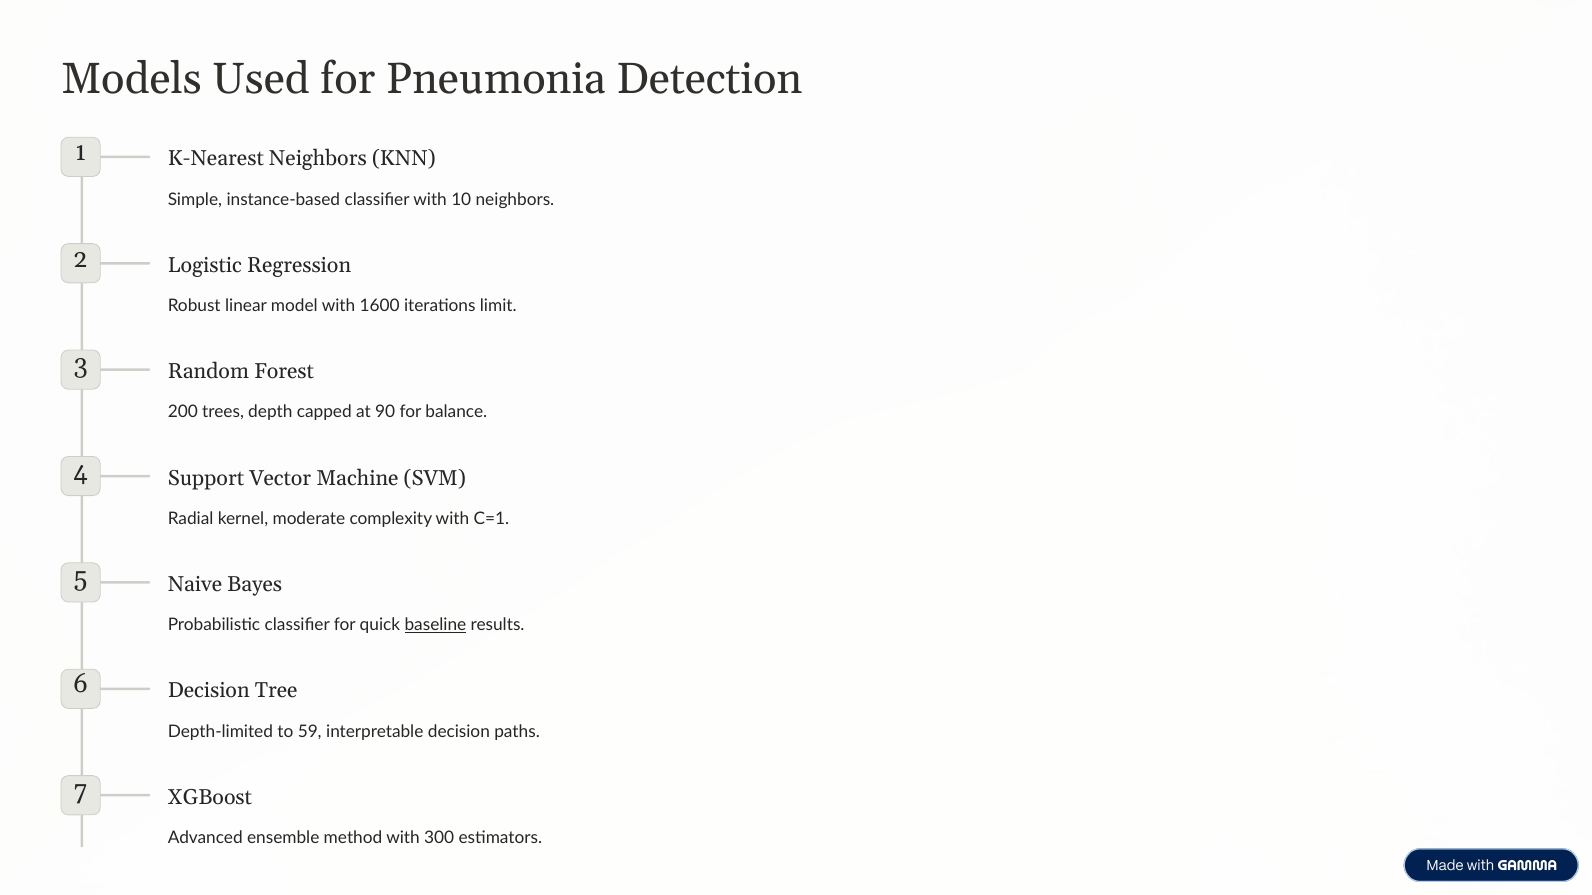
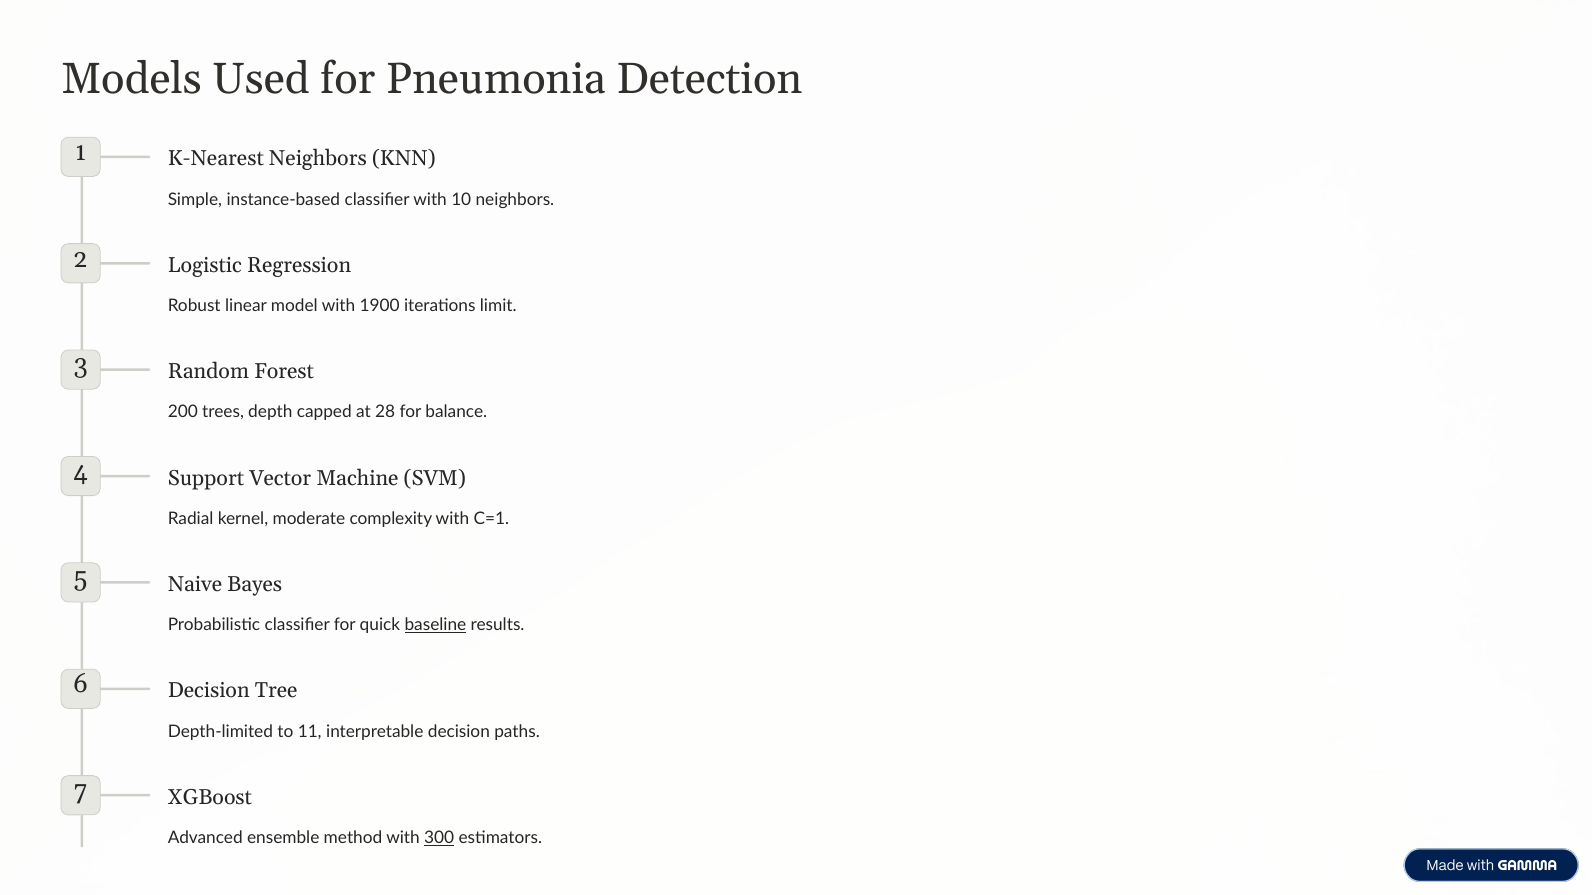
1600: 1600 -> 1900 (380, 306)
90: 90 -> 28 (385, 412)
59: 59 -> 11 (310, 732)
300 underline: none -> present (439, 838)
